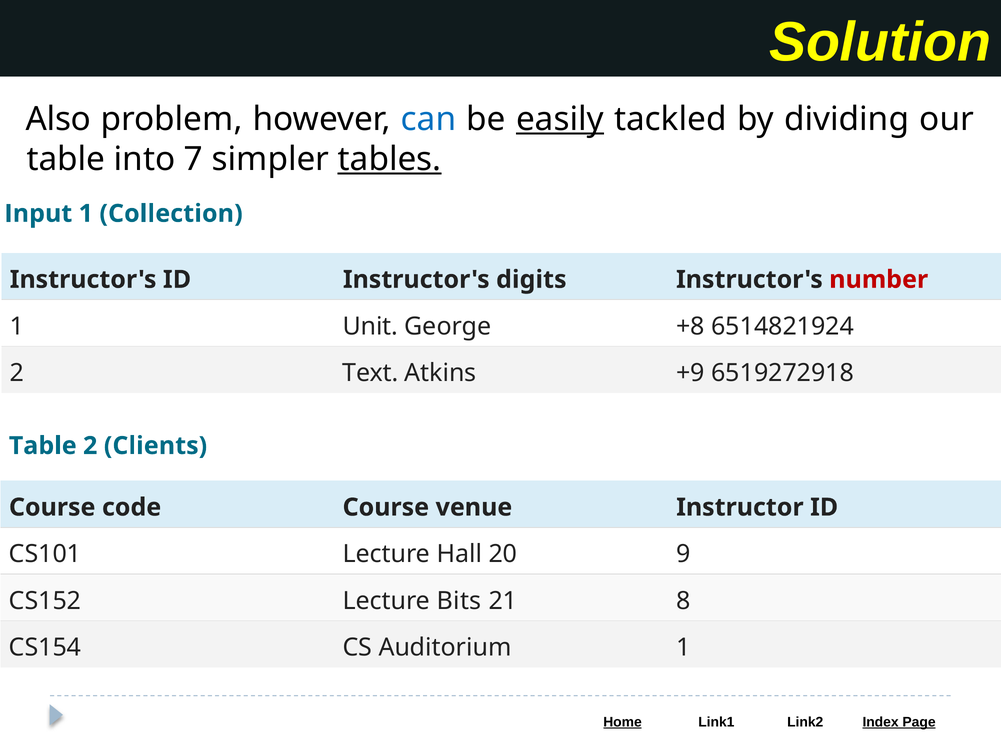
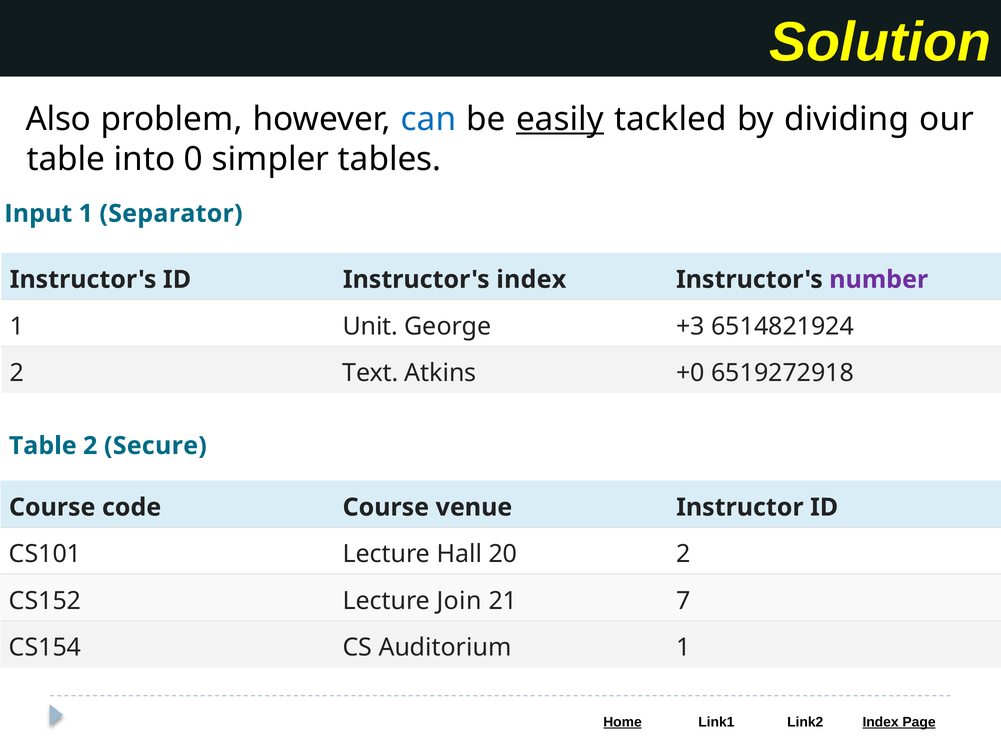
7: 7 -> 0 (194, 159)
tables underline: present -> none (390, 159)
Collection: Collection -> Separator (171, 213)
Instructor's digits: digits -> index (531, 279)
number colour: red -> purple (879, 279)
+8: +8 -> +3 (690, 326)
+9: +9 -> +0 (690, 373)
Clients: Clients -> Secure (155, 446)
20 9: 9 -> 2 (683, 554)
Bits: Bits -> Join (459, 601)
8: 8 -> 7 (683, 601)
